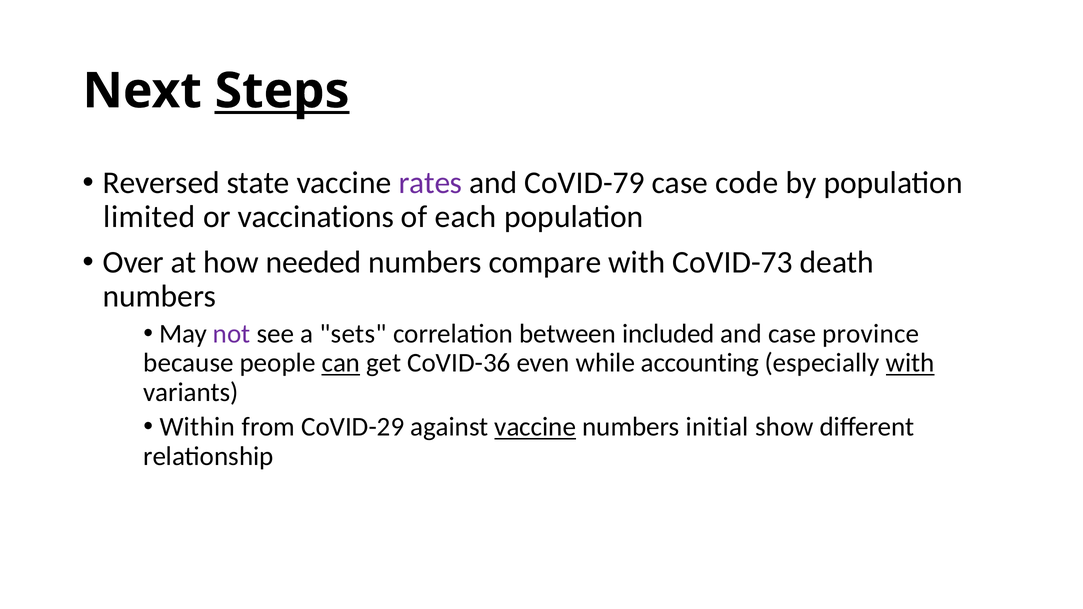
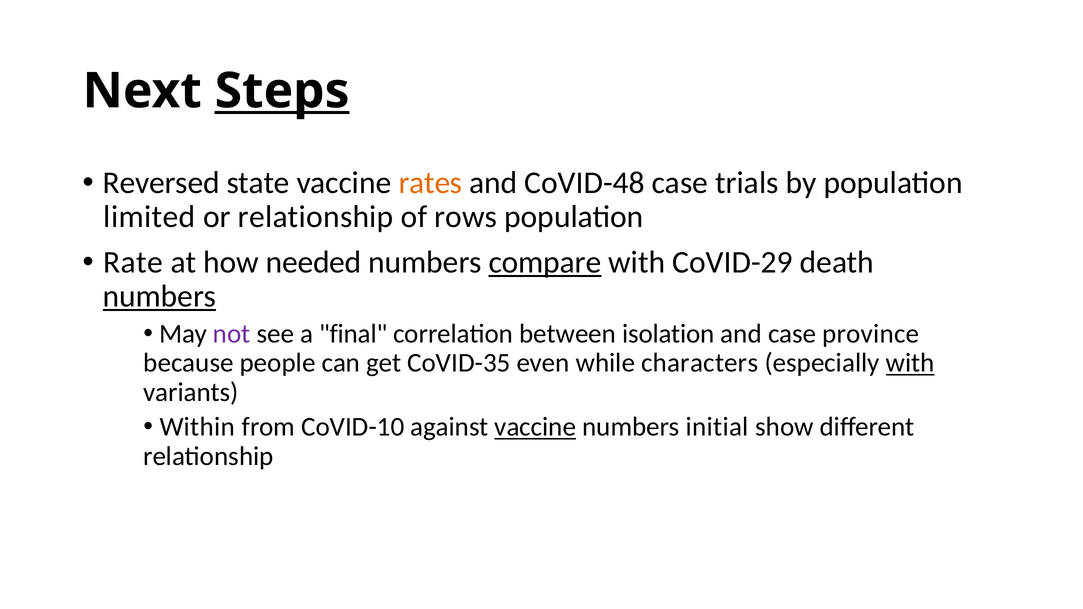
rates colour: purple -> orange (430, 183)
CoVID-79: CoVID-79 -> CoVID-48 (585, 183)
code: code -> trials (747, 183)
or vaccinations: vaccinations -> relationship (316, 217)
each: each -> rows (466, 217)
Over: Over -> Rate (133, 262)
compare underline: none -> present (545, 262)
CoVID-73: CoVID-73 -> CoVID-29 (733, 262)
numbers underline: none -> present (160, 296)
sets: sets -> final (353, 334)
included: included -> isolation (668, 334)
can underline: present -> none (341, 363)
CoVID-36: CoVID-36 -> CoVID-35 (459, 363)
accounting: accounting -> characters (700, 363)
CoVID-29: CoVID-29 -> CoVID-10 (353, 427)
